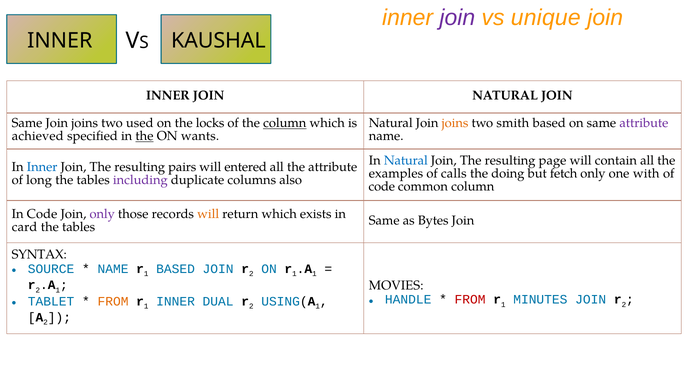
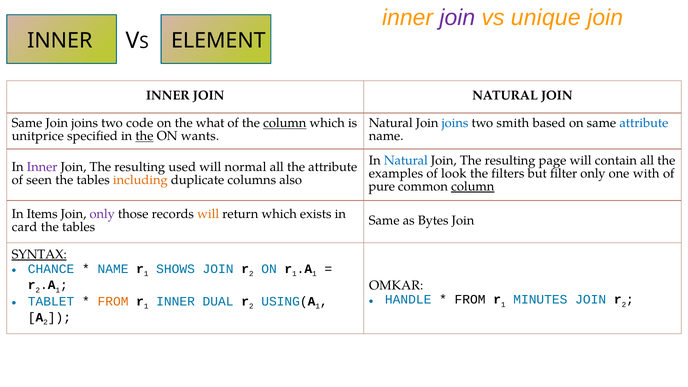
KAUSHAL: KAUSHAL -> ELEMENT (218, 41)
used: used -> code (140, 123)
locks: locks -> what (210, 123)
joins colour: orange -> blue (455, 123)
attribute colour: purple -> blue (644, 123)
achieved: achieved -> unitprice (38, 136)
Inner colour: blue -> purple (42, 167)
pairs: pairs -> used (182, 167)
entered: entered -> normal (245, 167)
calls: calls -> look (454, 173)
doing: doing -> filters (508, 173)
fetch: fetch -> filter (564, 173)
long: long -> seen (39, 180)
including colour: purple -> orange (140, 180)
code: code -> pure (382, 186)
column underline: none -> present (473, 186)
In Code: Code -> Items (42, 214)
SYNTAX underline: none -> present (39, 255)
SOURCE: SOURCE -> CHANCE (51, 269)
BASED: BASED -> SHOWS (176, 269)
MOVIES: MOVIES -> OMKAR (396, 285)
FROM colour: red -> black (470, 300)
